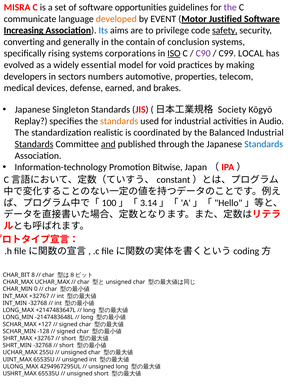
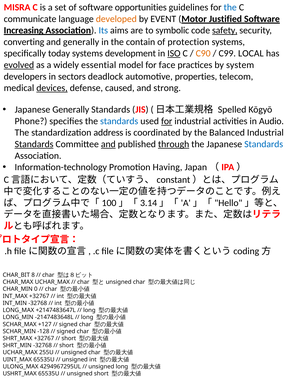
the colour: purple -> blue (230, 7)
privilege: privilege -> symbolic (172, 30)
conclusion: conclusion -> protection (188, 42)
rising: rising -> today (59, 53)
corporations: corporations -> development (130, 53)
C90 colour: purple -> orange (203, 53)
evolved underline: none -> present (19, 65)
void: void -> face (167, 65)
making: making -> system (240, 65)
numbers: numbers -> deadlock (106, 76)
devices underline: none -> present (52, 88)
earned: earned -> caused (120, 88)
brakes: brakes -> strong (167, 88)
Japanese Singleton: Singleton -> Generally (71, 110)
Society: Society -> Spelled (232, 110)
Replay: Replay -> Phone (31, 121)
standards colour: orange -> blue (119, 121)
for underline: none -> present (167, 121)
realistic: realistic -> address (108, 133)
through underline: none -> present (174, 144)
Bitwise: Bitwise -> Having (168, 167)
